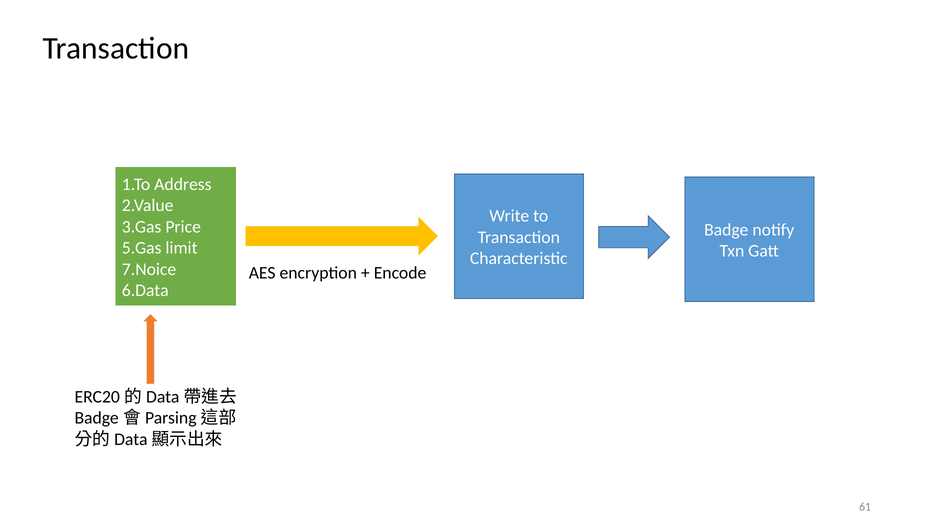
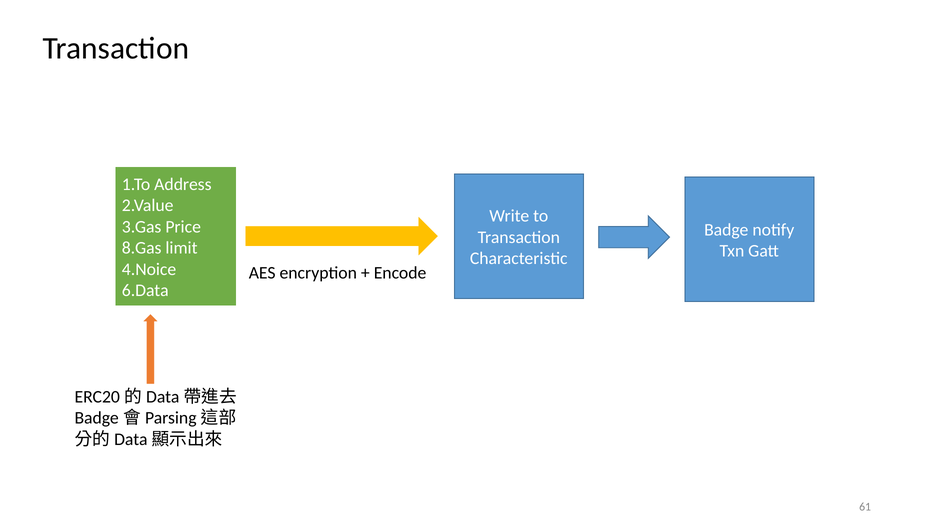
5.Gas: 5.Gas -> 8.Gas (142, 248)
7.Noice: 7.Noice -> 4.Noice (149, 269)
